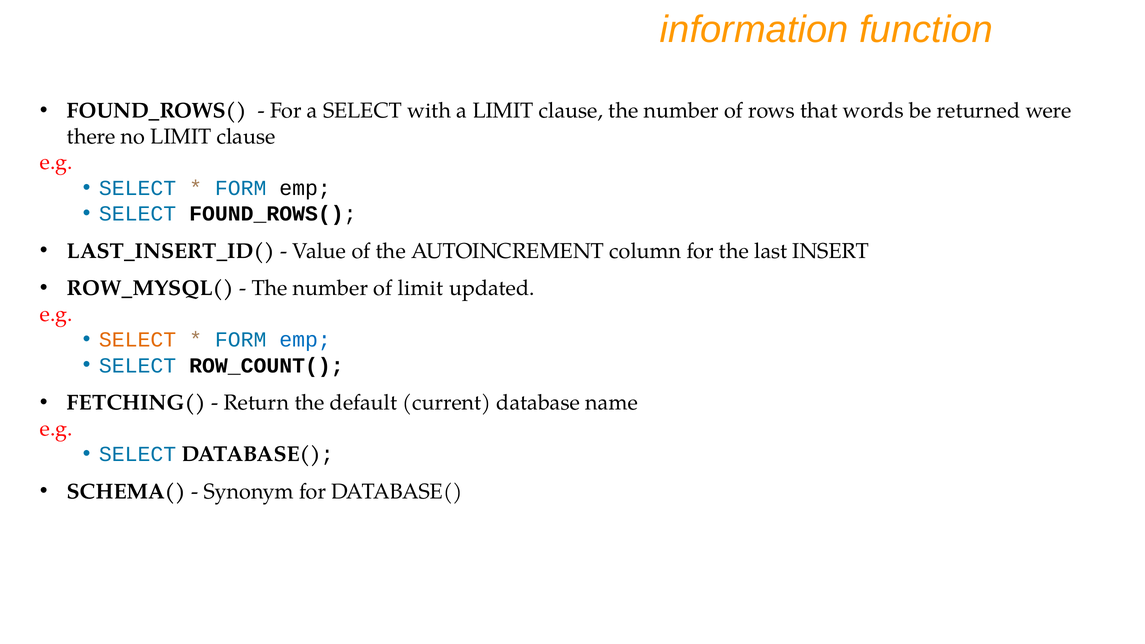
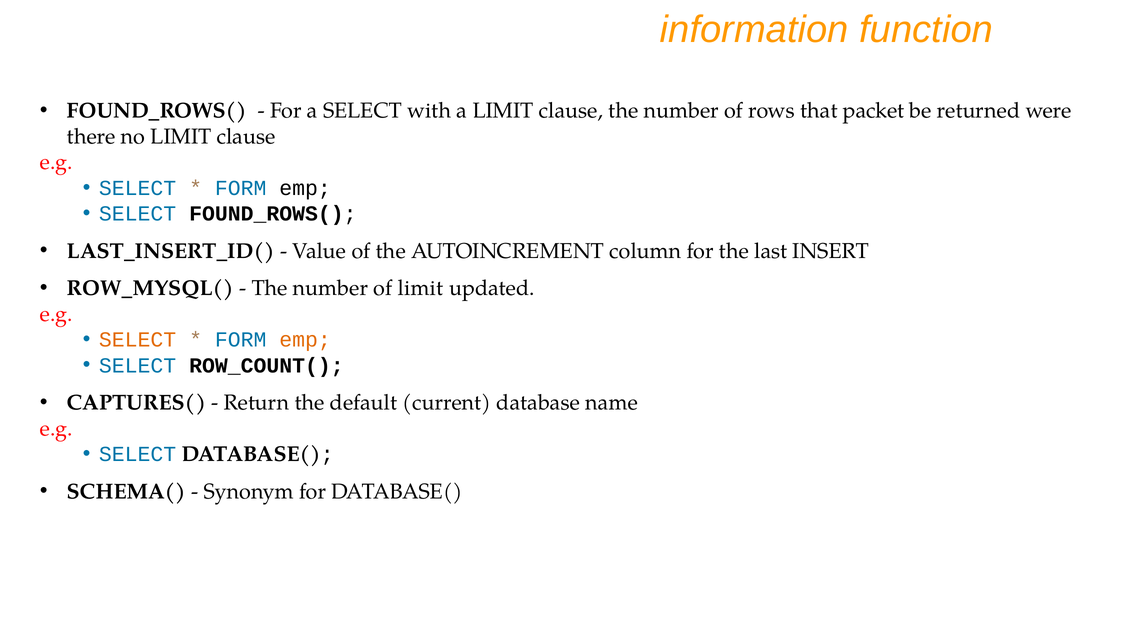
words: words -> packet (874, 111)
emp colour: blue -> orange (305, 340)
FETCHING(: FETCHING( -> CAPTURES( (136, 403)
